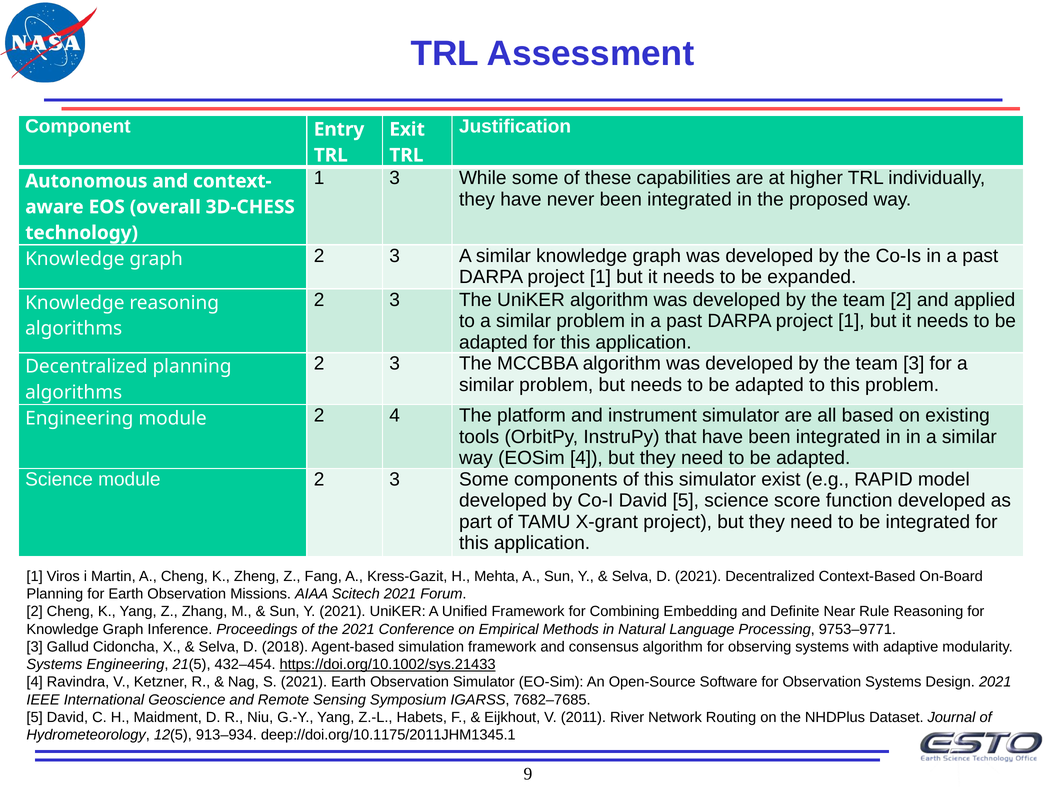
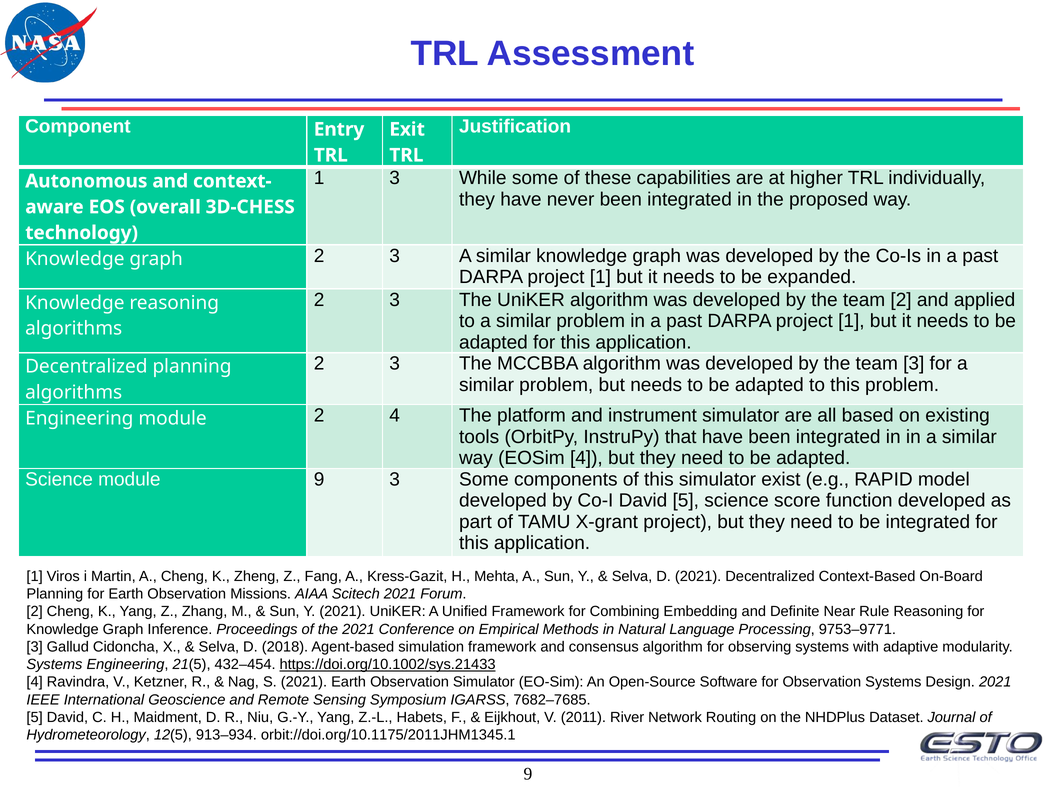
Science module 2: 2 -> 9 (319, 479)
deep://doi.org/10.1175/2011JHM1345.1: deep://doi.org/10.1175/2011JHM1345.1 -> orbit://doi.org/10.1175/2011JHM1345.1 (388, 735)
